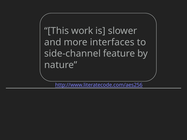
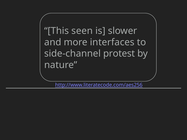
work: work -> seen (82, 31)
feature: feature -> protest (119, 54)
